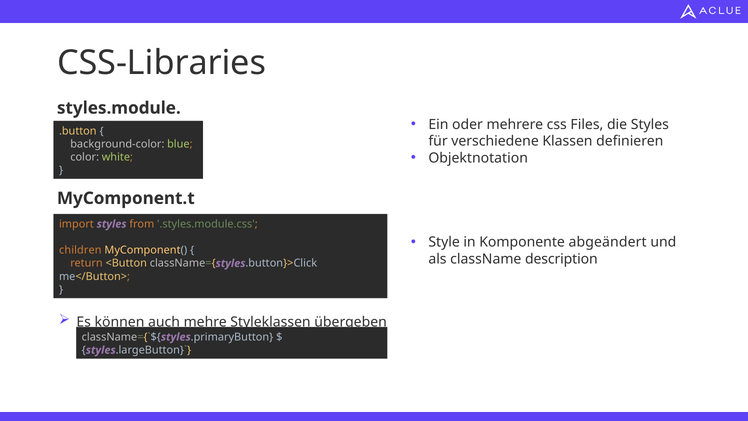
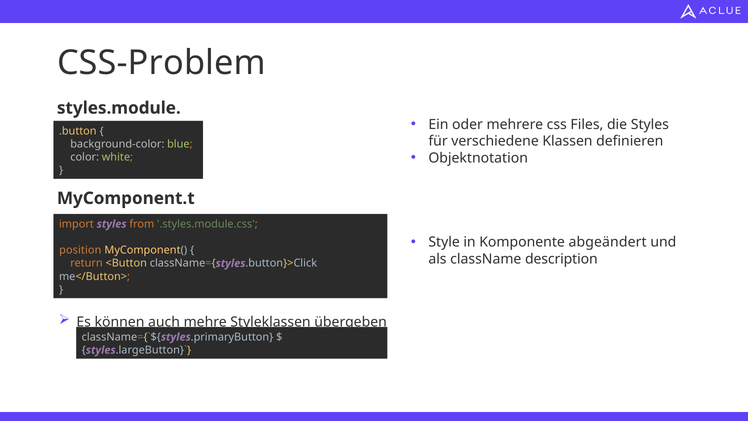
CSS-Libraries: CSS-Libraries -> CSS-Problem (161, 63)
children: children -> position (80, 250)
